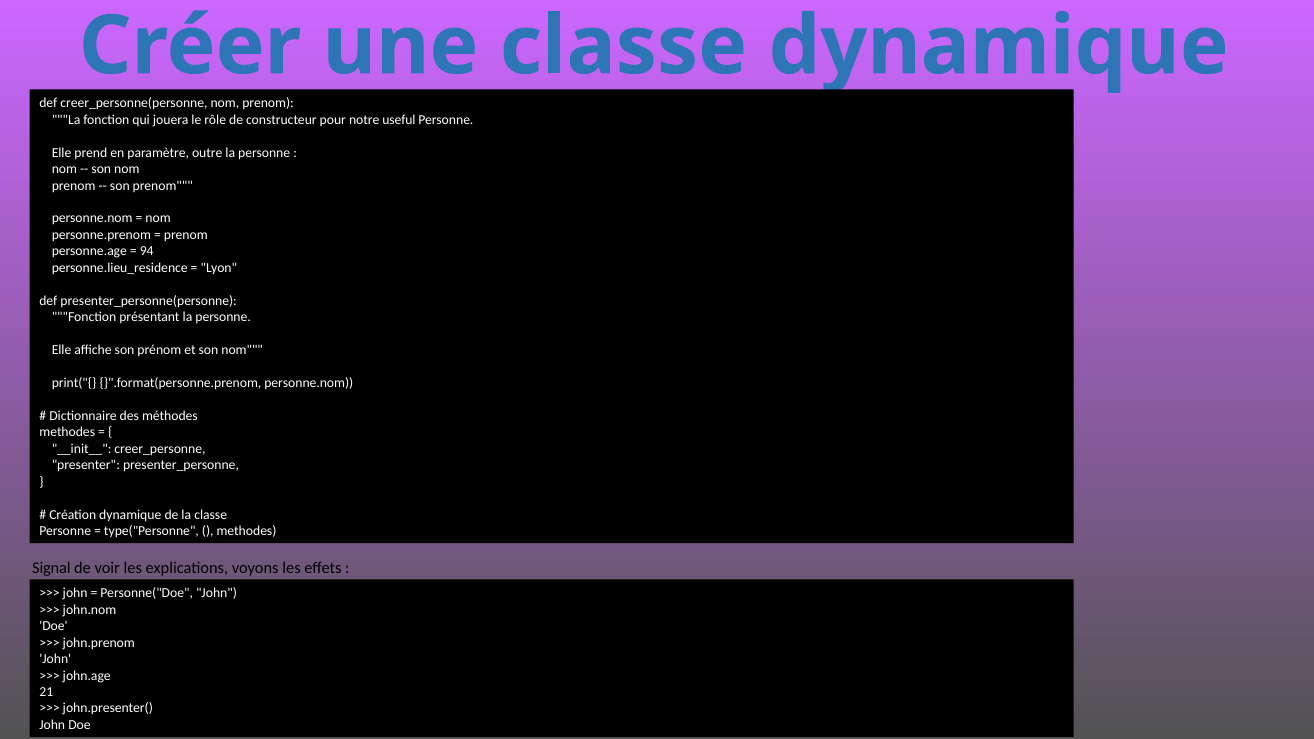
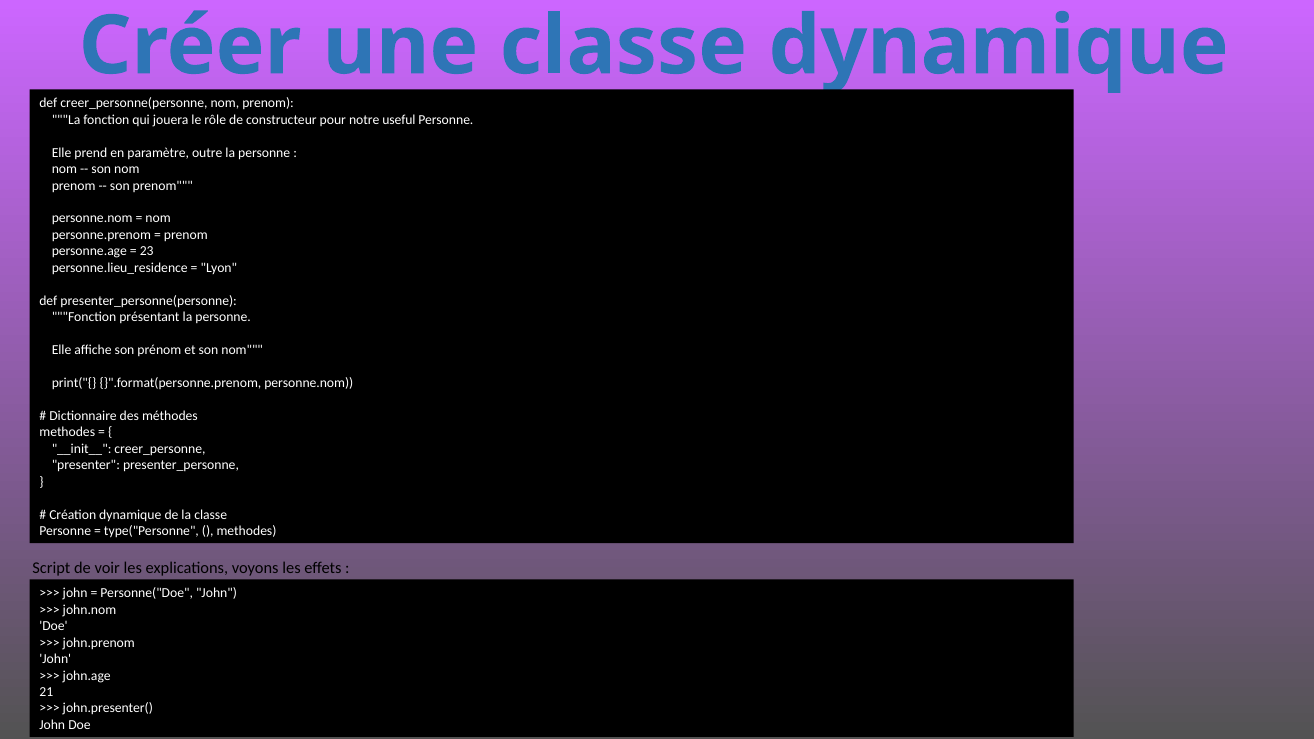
94: 94 -> 23 (147, 251)
Signal: Signal -> Script (51, 569)
